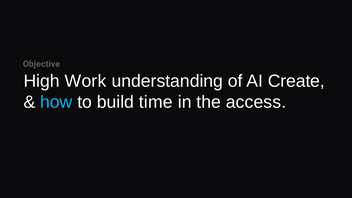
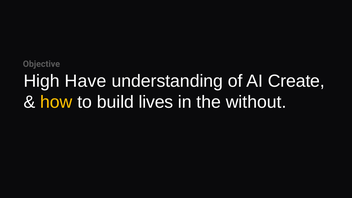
Work: Work -> Have (86, 81)
how colour: light blue -> yellow (56, 102)
time: time -> lives (156, 102)
access: access -> without (256, 102)
